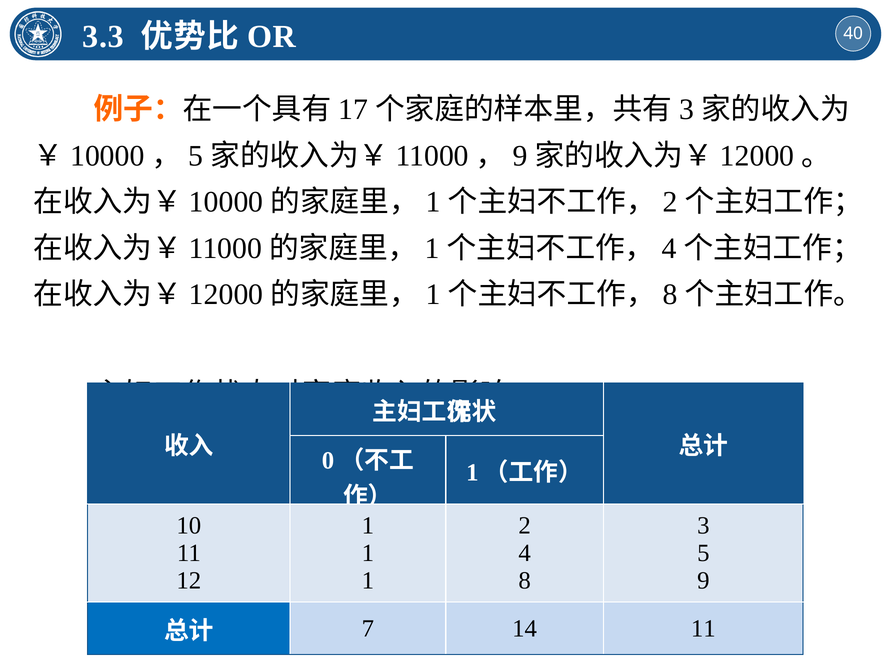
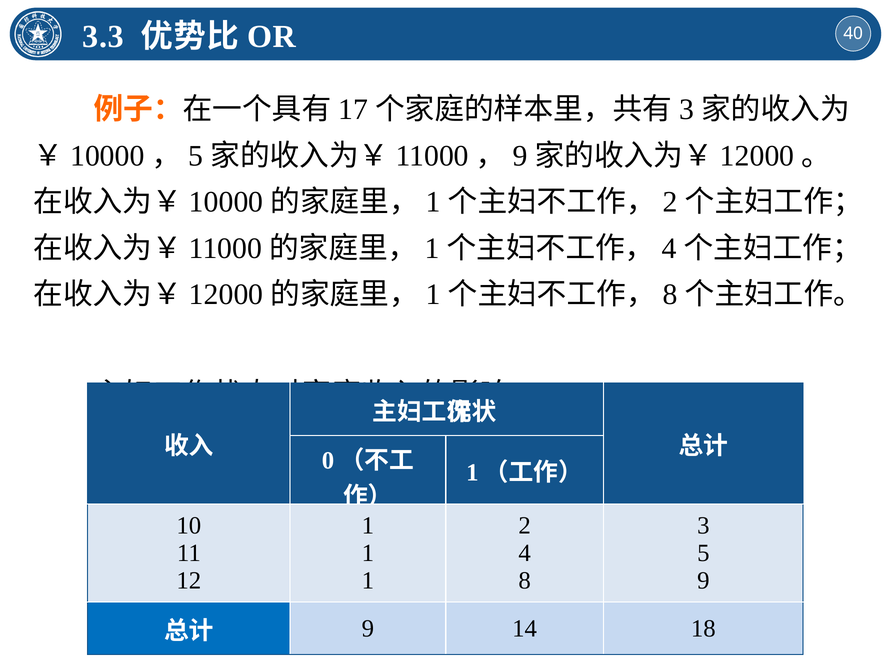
7: 7 -> 9 (368, 629)
14 11: 11 -> 18 (703, 629)
